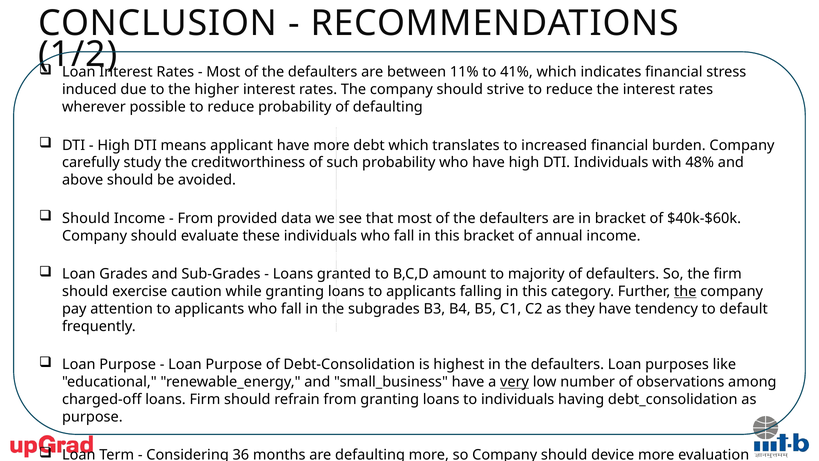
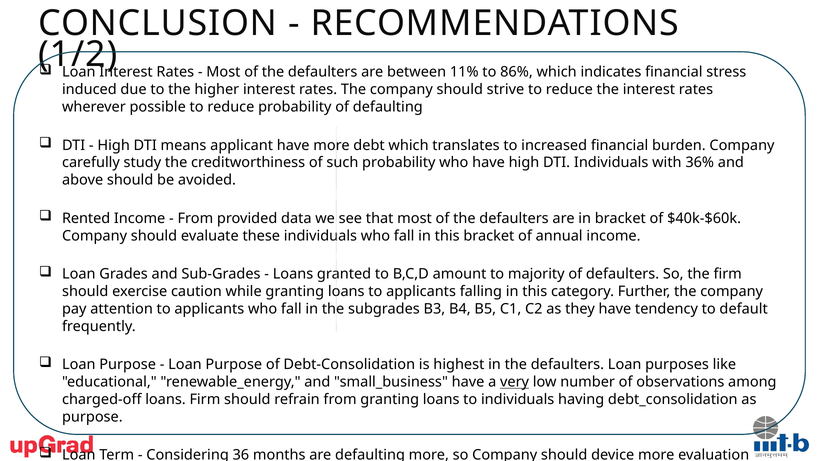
41%: 41% -> 86% (516, 72)
48%: 48% -> 36% (700, 163)
Should: Should -> Rented (86, 218)
the underline: present -> none (685, 291)
